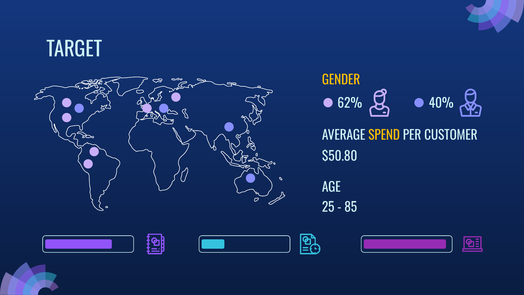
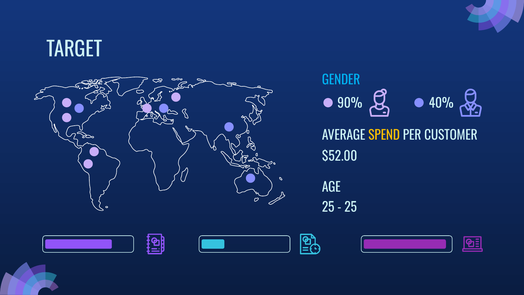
GENDER colour: yellow -> light blue (341, 80)
62%: 62% -> 90% (350, 103)
$50.80: $50.80 -> $52.00 (340, 156)
85: 85 -> 25 (351, 207)
